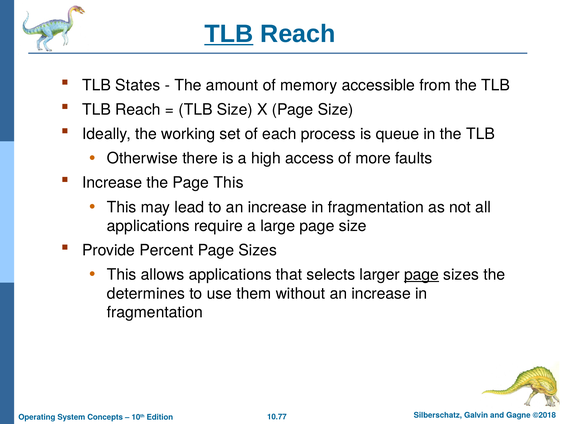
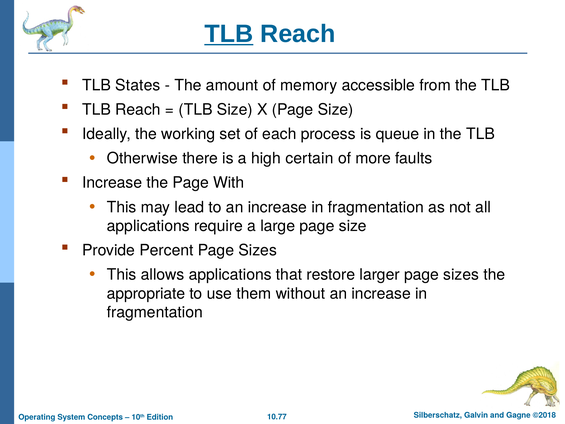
access: access -> certain (309, 158)
Page This: This -> With (229, 183)
selects: selects -> restore (331, 275)
page underline: present -> none (421, 275)
determines: determines -> appropriate (146, 293)
